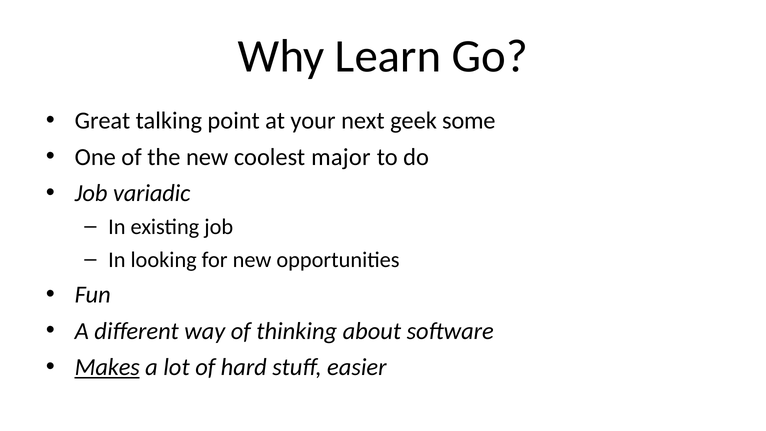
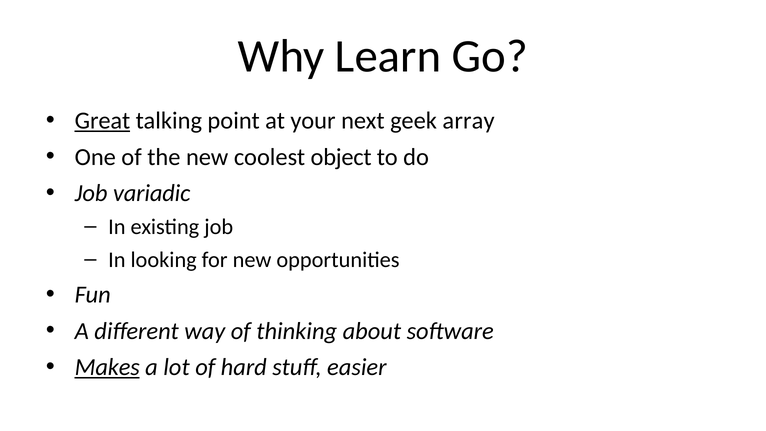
Great underline: none -> present (102, 121)
some: some -> array (469, 121)
major: major -> object (341, 157)
